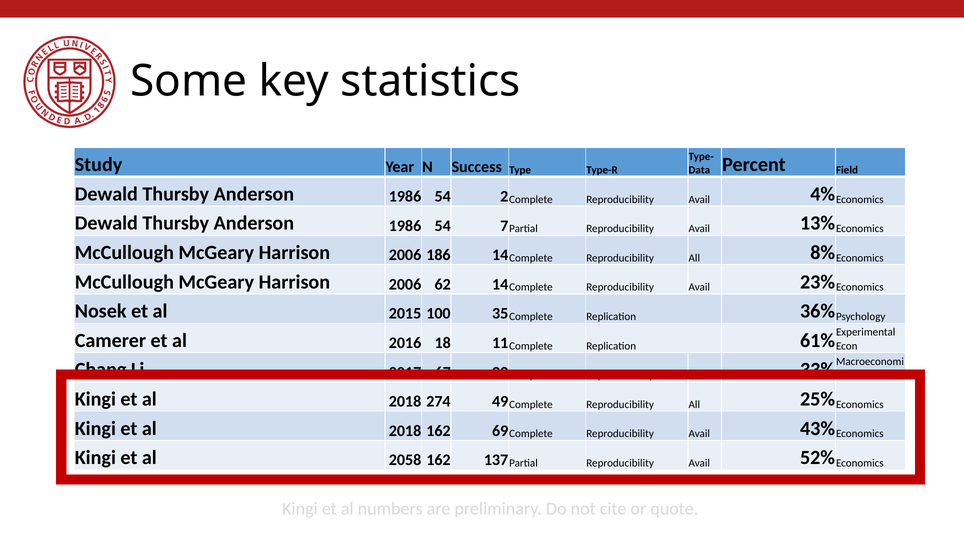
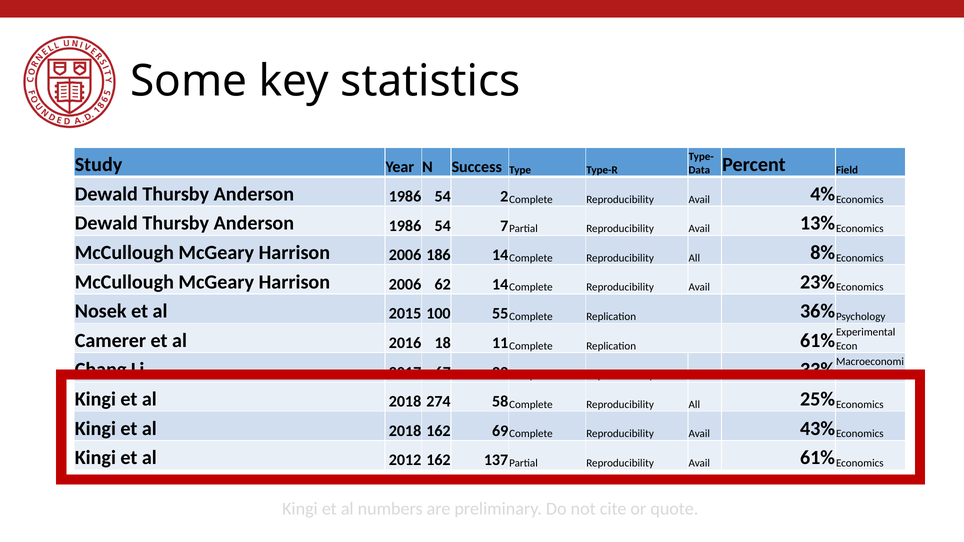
35: 35 -> 55 (500, 314)
49: 49 -> 58 (500, 402)
2058: 2058 -> 2012 (405, 460)
Avail 52%: 52% -> 61% (818, 458)
